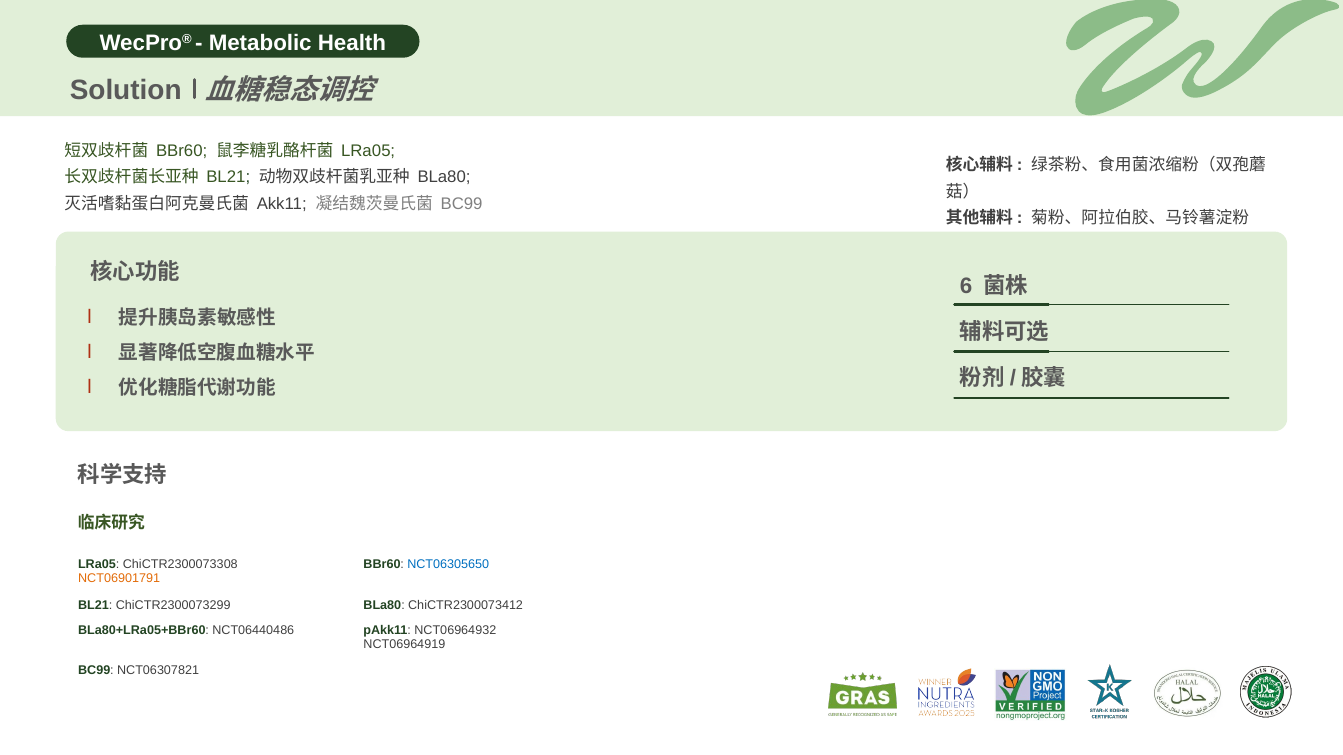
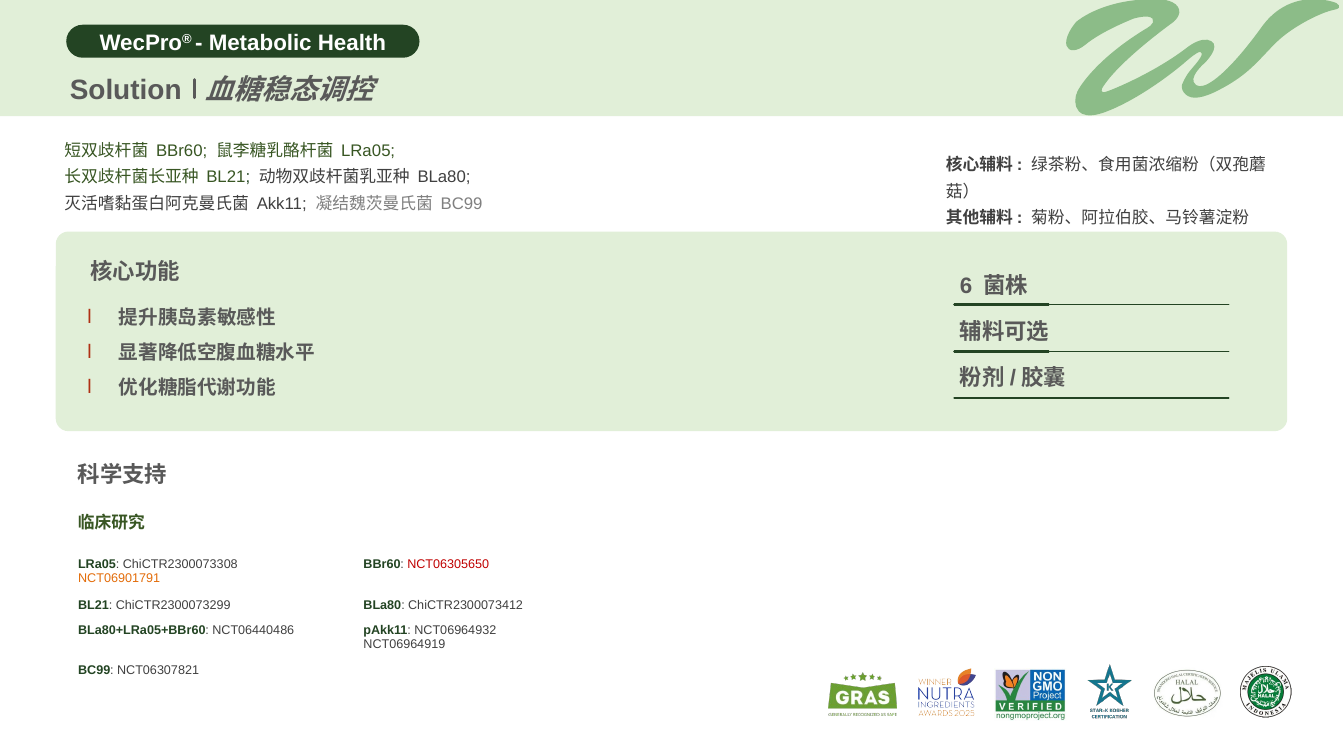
NCT06305650 colour: blue -> red (448, 565)
